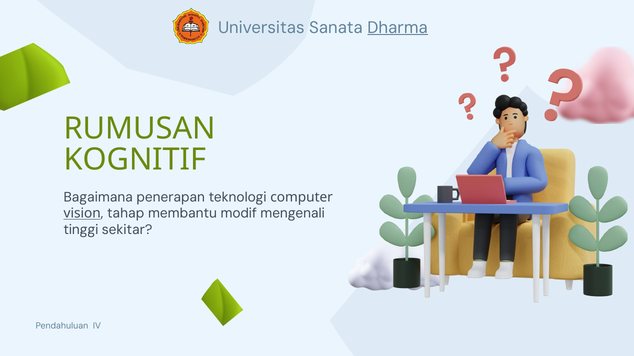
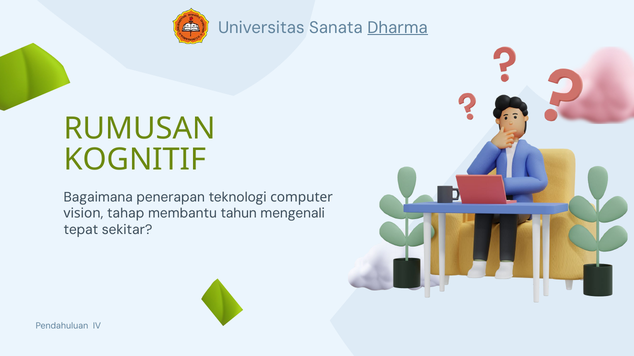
vision underline: present -> none (82, 214)
modif: modif -> tahun (239, 214)
tinggi: tinggi -> tepat (81, 230)
